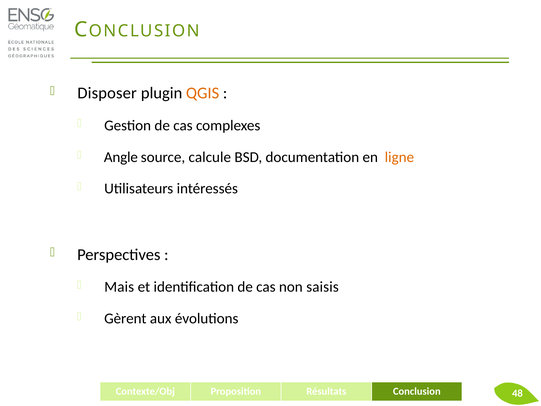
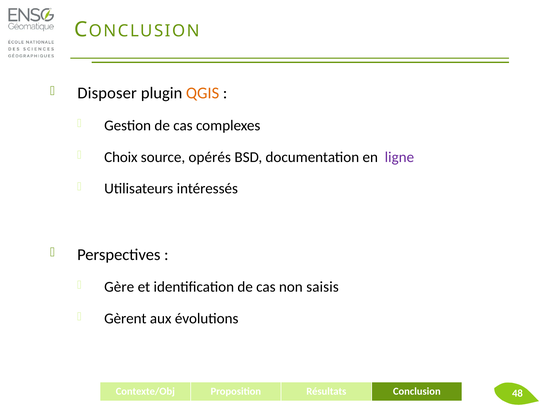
Angle: Angle -> Choix (121, 157)
calcule: calcule -> opérés (210, 157)
ligne colour: orange -> purple (399, 157)
Mais: Mais -> Gère (119, 287)
